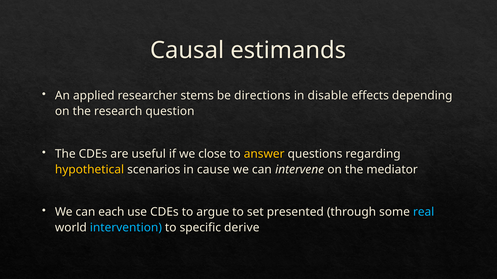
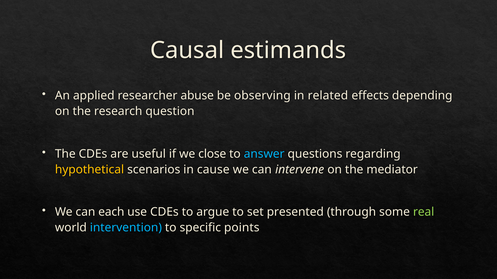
stems: stems -> abuse (197, 96)
directions: directions -> observing (262, 96)
disable: disable -> related (328, 96)
answer colour: yellow -> light blue (264, 154)
real colour: light blue -> light green (424, 212)
derive: derive -> points (242, 228)
